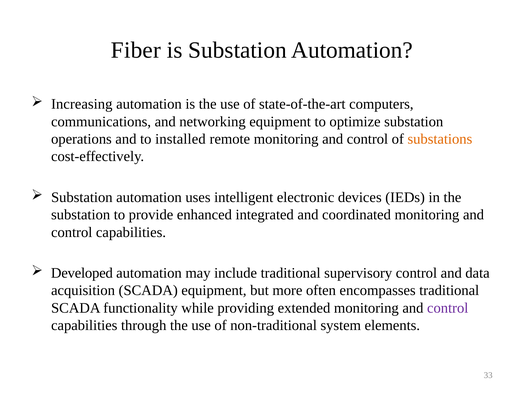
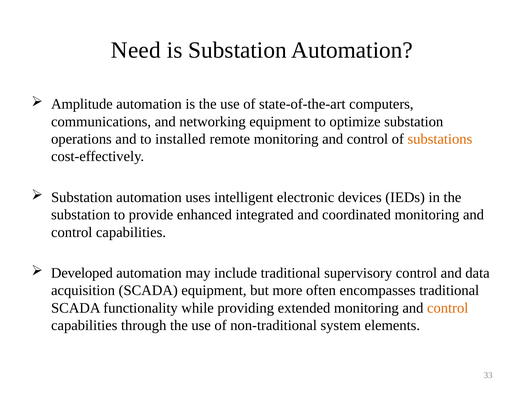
Fiber: Fiber -> Need (136, 50)
Increasing: Increasing -> Amplitude (82, 104)
control colour: purple -> orange (448, 308)
